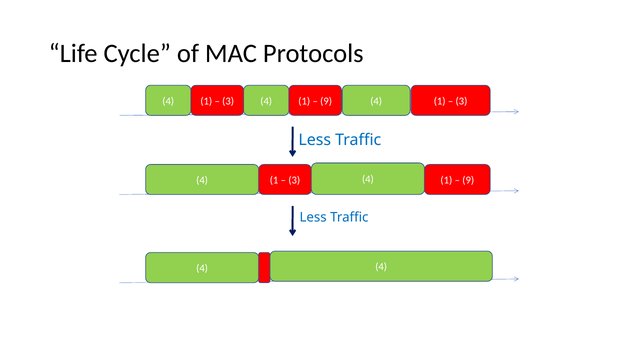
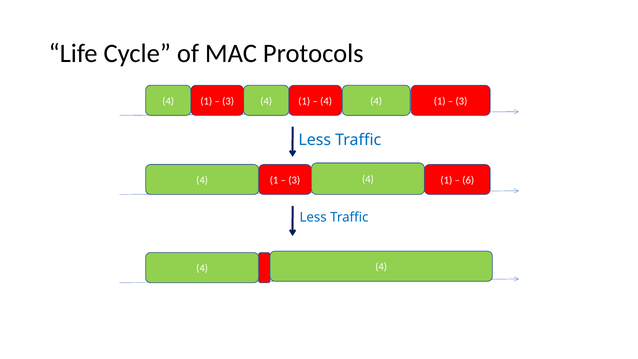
9: 9 -> 4 (326, 101)
9: 9 -> 6 (468, 180)
